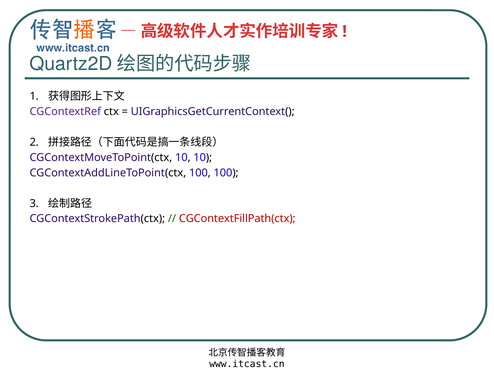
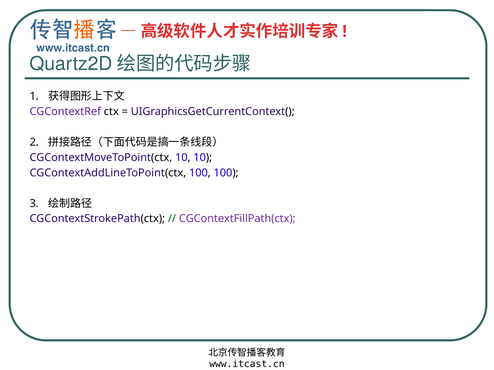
CGContextFillPath(ctx colour: red -> purple (237, 219)
